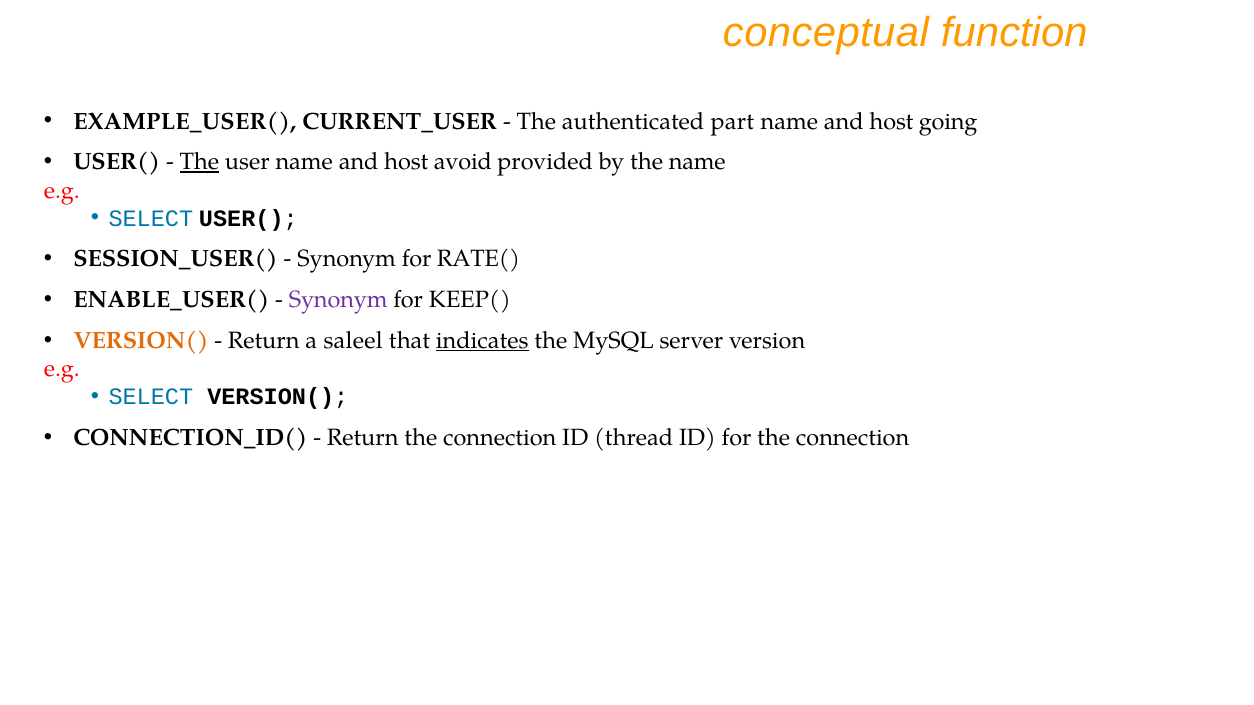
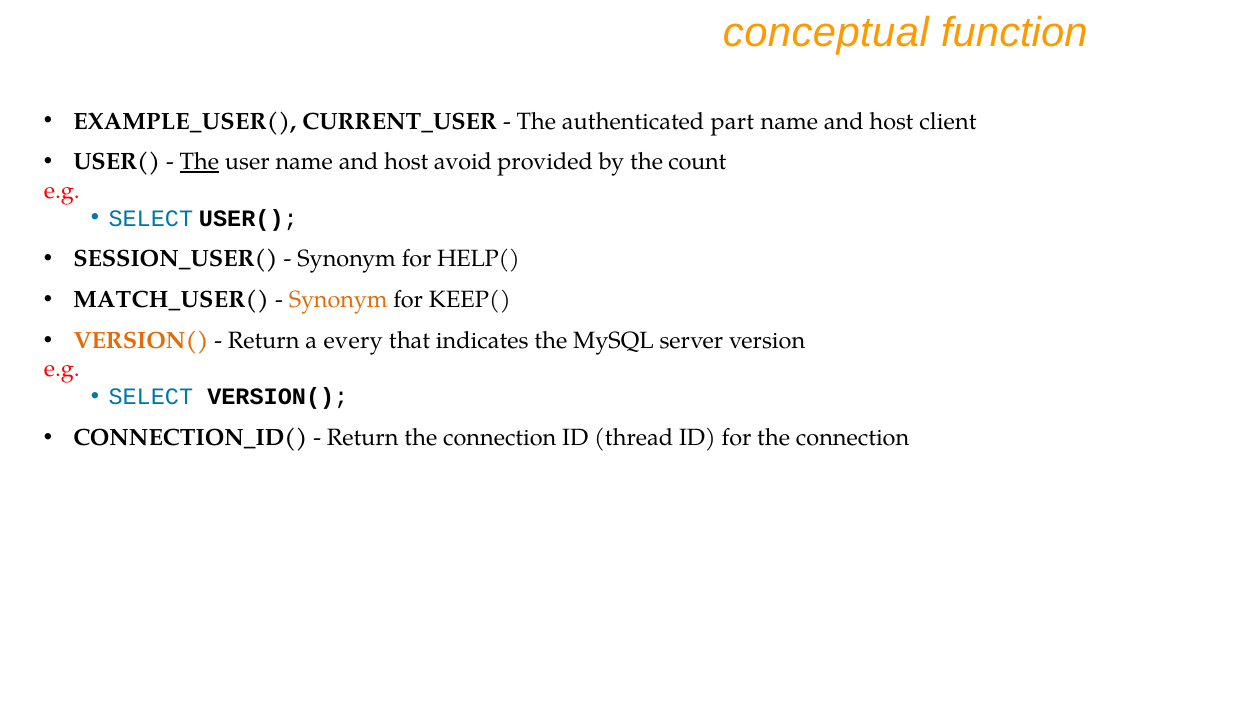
going: going -> client (948, 121)
the name: name -> count (697, 162)
RATE(: RATE( -> HELP( (478, 259)
ENABLE_USER(: ENABLE_USER( -> MATCH_USER( (171, 300)
Synonym colour: purple -> orange (338, 300)
saleel: saleel -> every (353, 341)
indicates underline: present -> none (482, 341)
